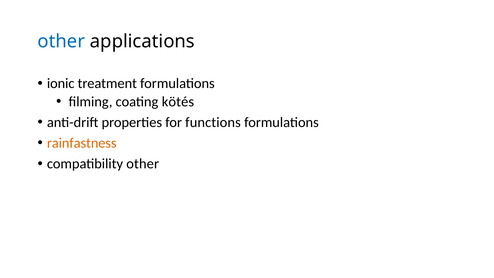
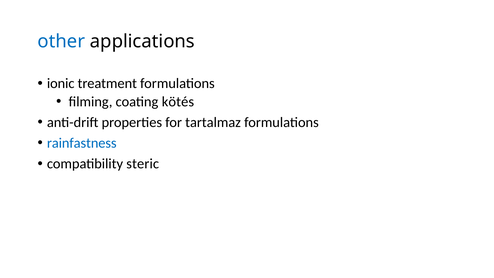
functions: functions -> tartalmaz (213, 122)
rainfastness colour: orange -> blue (82, 143)
compatibility other: other -> steric (143, 164)
